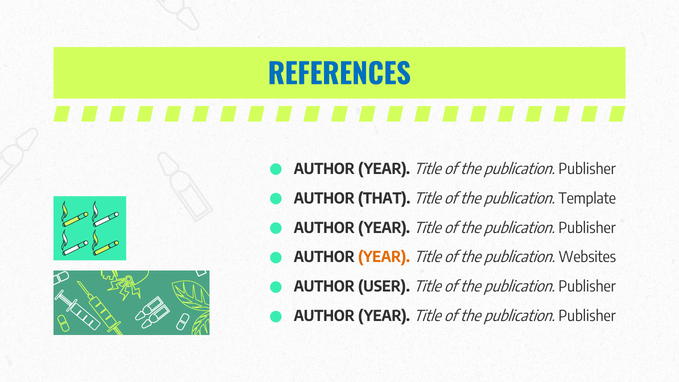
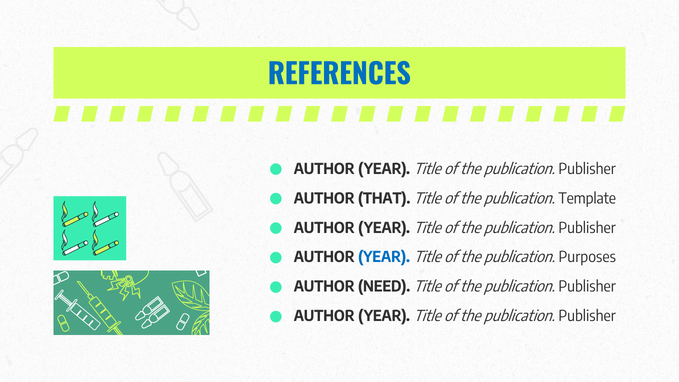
YEAR colour: orange -> blue (384, 257)
Websites: Websites -> Purposes (587, 257)
USER: USER -> NEED (384, 287)
